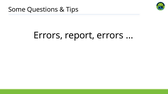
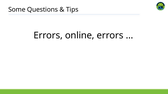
report: report -> online (80, 36)
